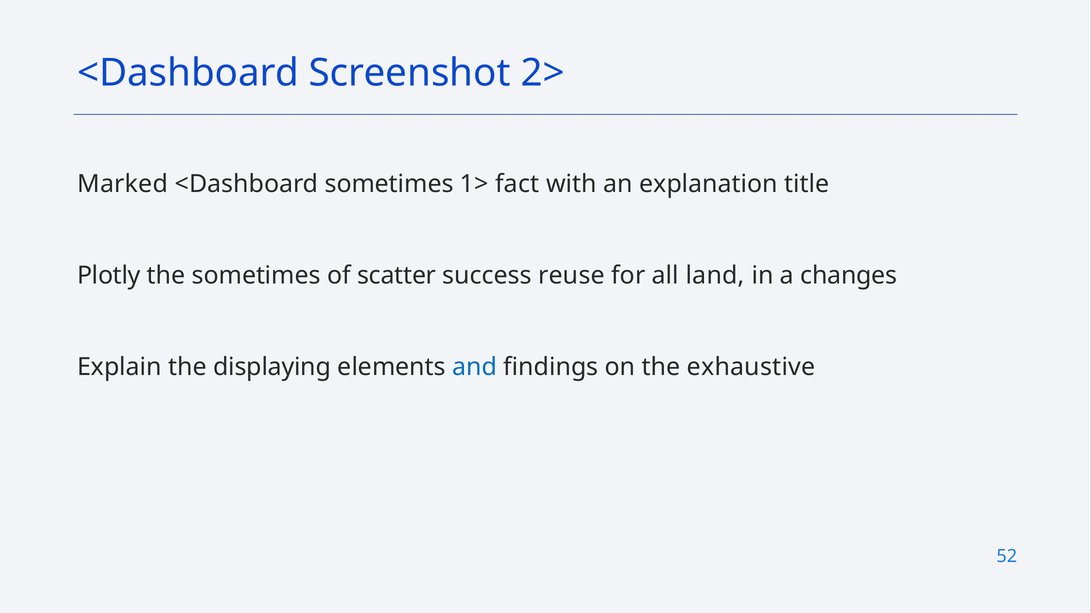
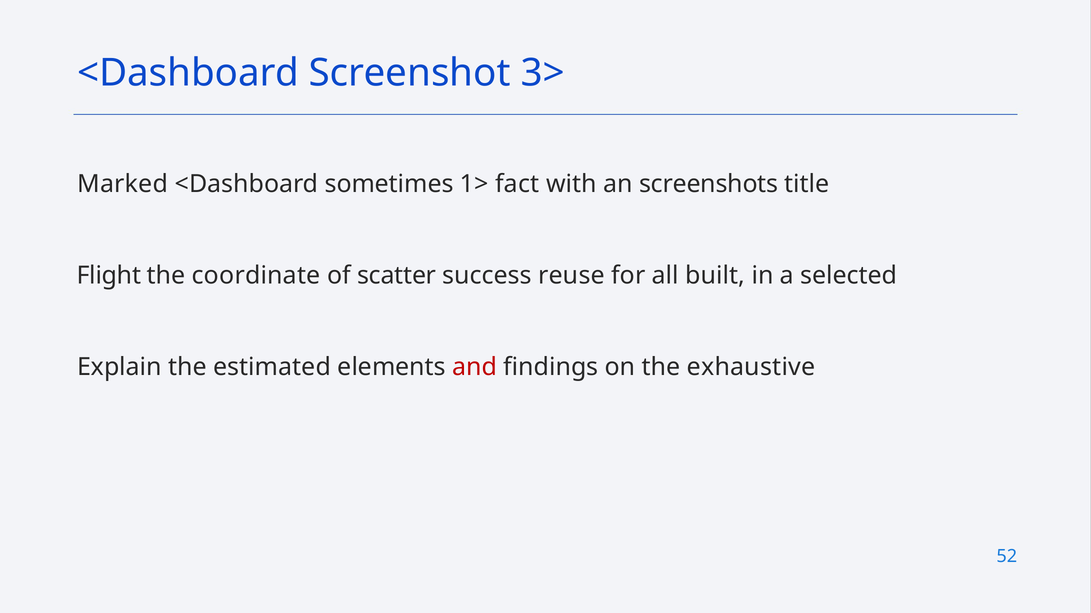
2>: 2> -> 3> (543, 73)
explanation: explanation -> screenshots (709, 184)
Plotly: Plotly -> Flight (109, 276)
the sometimes: sometimes -> coordinate (256, 276)
land: land -> built (715, 276)
changes: changes -> selected (849, 276)
displaying: displaying -> estimated (272, 368)
and colour: blue -> red (475, 368)
